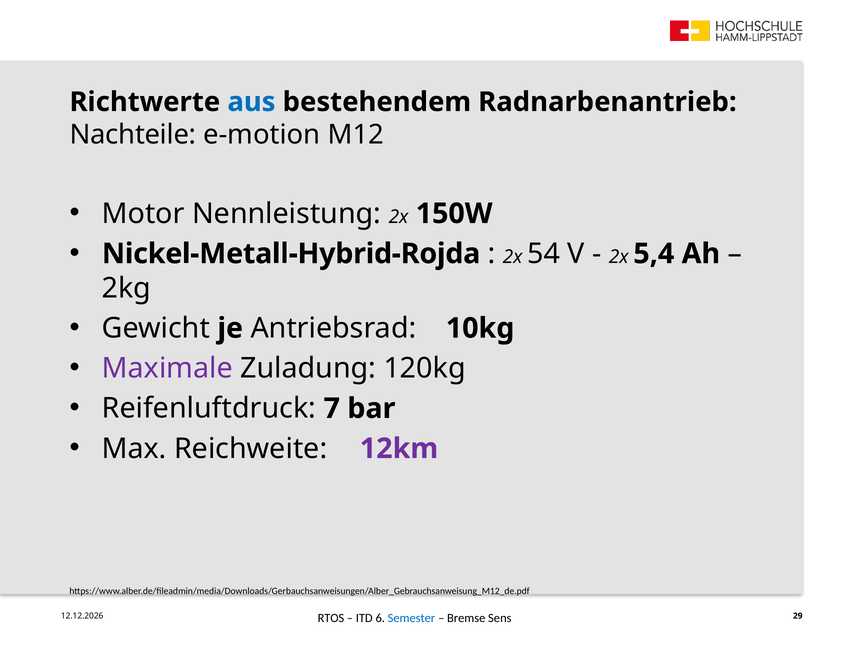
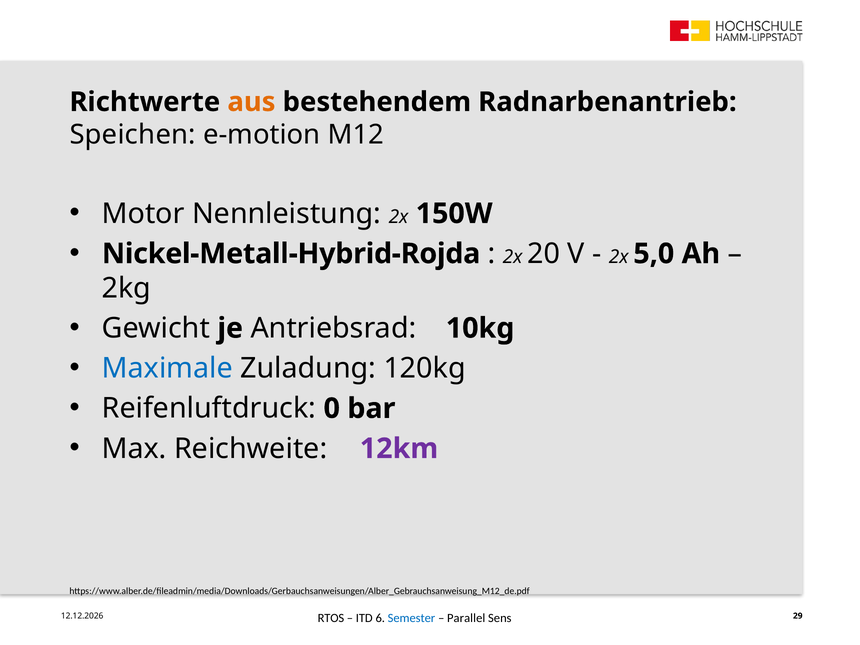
aus colour: blue -> orange (251, 102)
Nachteile: Nachteile -> Speichen (133, 135)
54: 54 -> 20 (544, 254)
5,4: 5,4 -> 5,0 (654, 254)
Maximale colour: purple -> blue (167, 368)
7: 7 -> 0 (332, 408)
Bremse: Bremse -> Parallel (466, 618)
